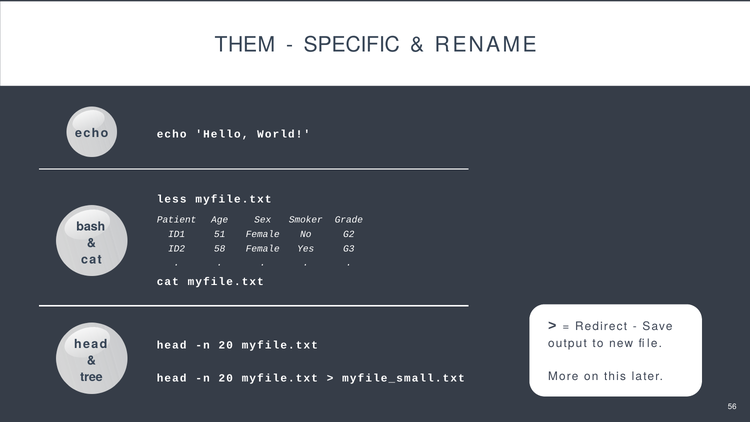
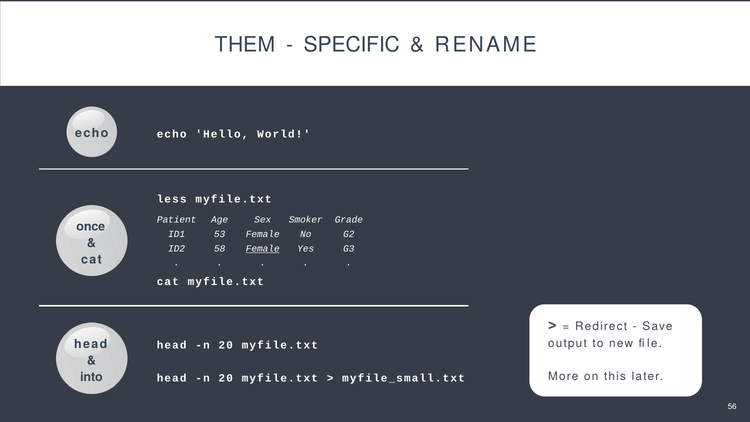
bash: bash -> once (91, 227)
51: 51 -> 53 (220, 234)
Female underline: none -> present (263, 249)
tree: tree -> into (91, 377)
